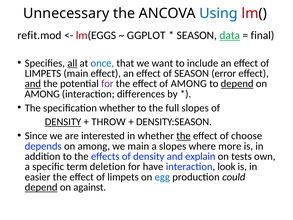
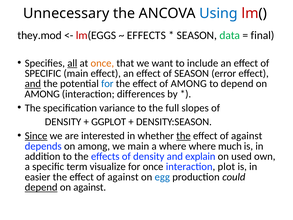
refit.mod: refit.mod -> they.mod (40, 35)
GGPLOT: GGPLOT -> EFFECTS (146, 35)
data underline: present -> none (230, 35)
once colour: blue -> orange (102, 63)
LIMPETS: LIMPETS -> SPECIFIC (43, 73)
for colour: purple -> blue (107, 84)
depend underline: present -> none (237, 84)
specification whether: whether -> variance (117, 108)
DENSITY underline: present -> none (63, 122)
THROW: THROW -> GGPLOT (109, 122)
Since underline: none -> present (36, 136)
choose: choose -> against (247, 136)
a slopes: slopes -> where (173, 146)
more: more -> much (230, 146)
tests: tests -> used (241, 156)
deletion: deletion -> visualize (108, 167)
for have: have -> once (153, 167)
look: look -> plot (226, 167)
limpets: limpets -> against (123, 177)
